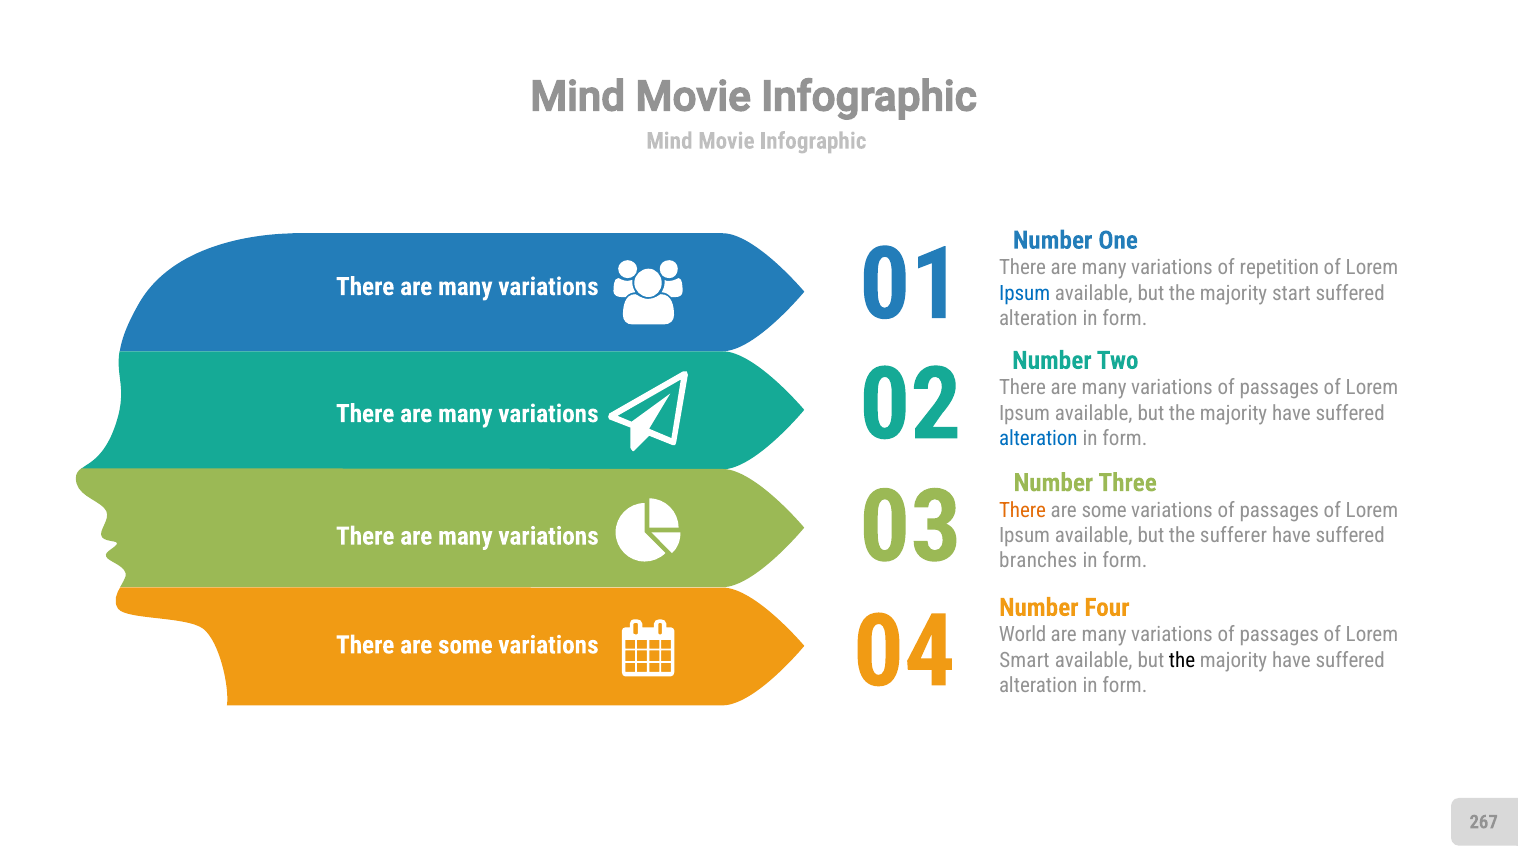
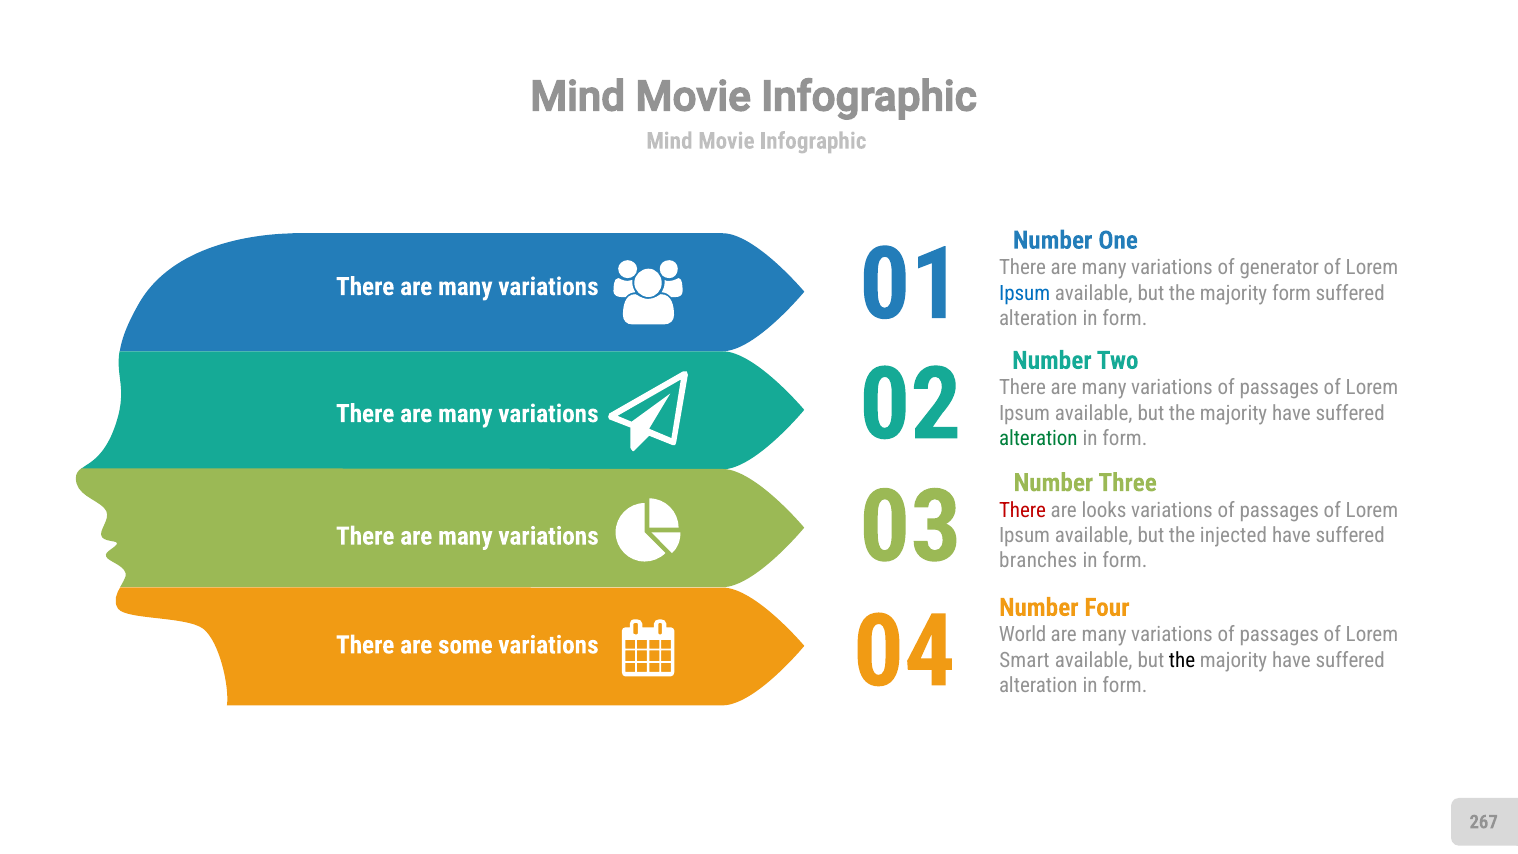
repetition: repetition -> generator (1279, 268)
majority start: start -> form (1292, 293)
alteration colour: blue -> green (1038, 439)
There colour: orange -> red (1023, 510)
some: some -> looks (1104, 510)
sufferer: sufferer -> injected (1233, 536)
